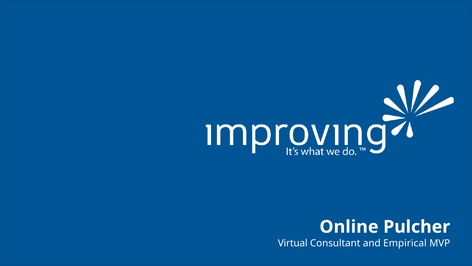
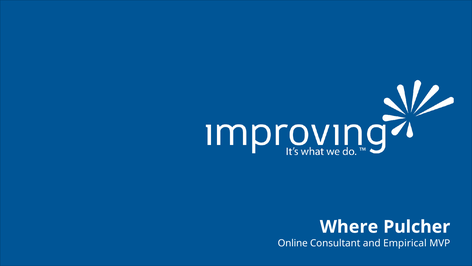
Online: Online -> Where (349, 226)
Virtual: Virtual -> Online (293, 243)
